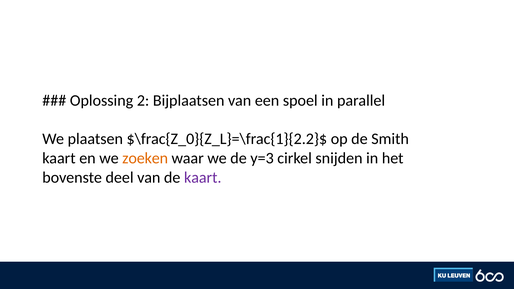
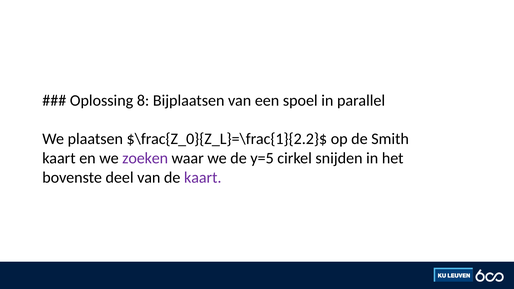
2: 2 -> 8 (143, 101)
zoeken colour: orange -> purple (145, 158)
y=3: y=3 -> y=5 (262, 158)
